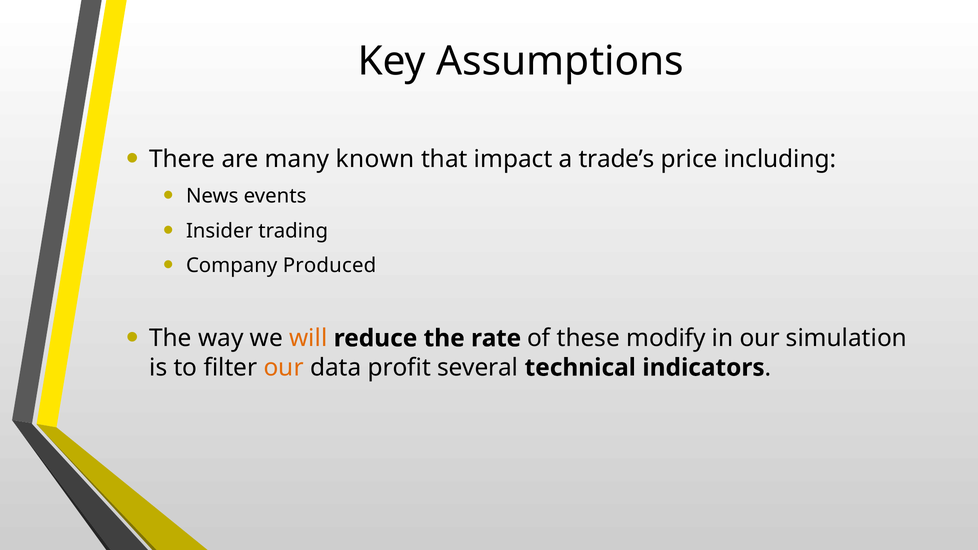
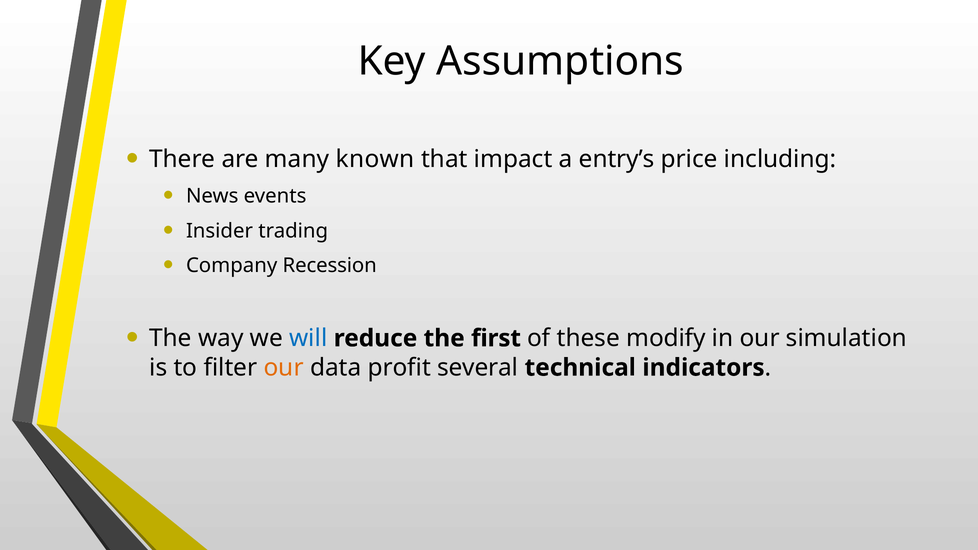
trade’s: trade’s -> entry’s (617, 159)
Produced: Produced -> Recession (330, 266)
will colour: orange -> blue (308, 338)
rate: rate -> first (496, 338)
